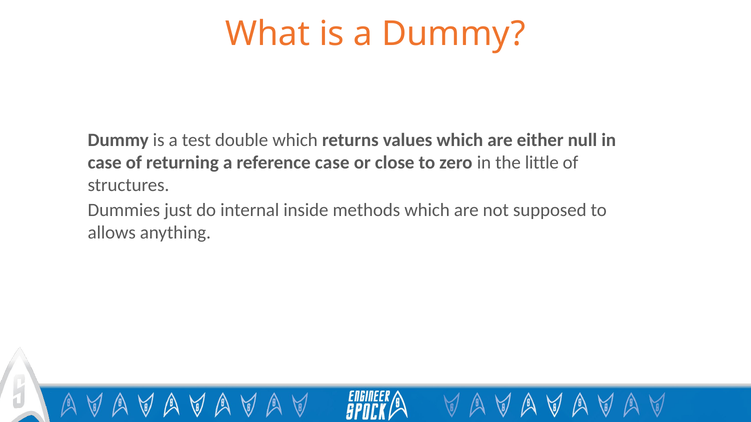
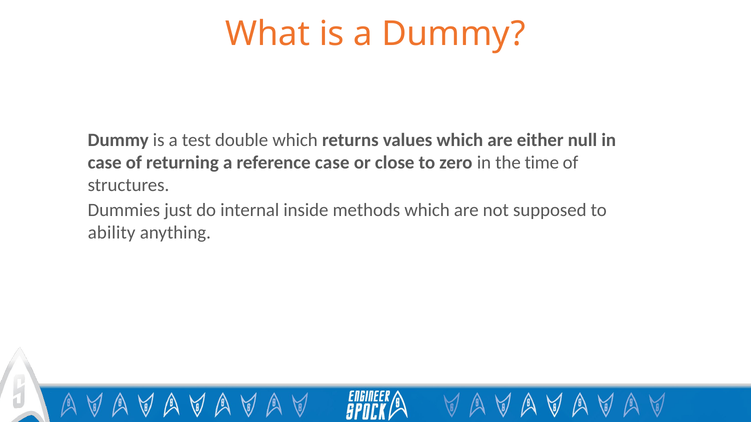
little: little -> time (542, 163)
allows: allows -> ability (112, 233)
